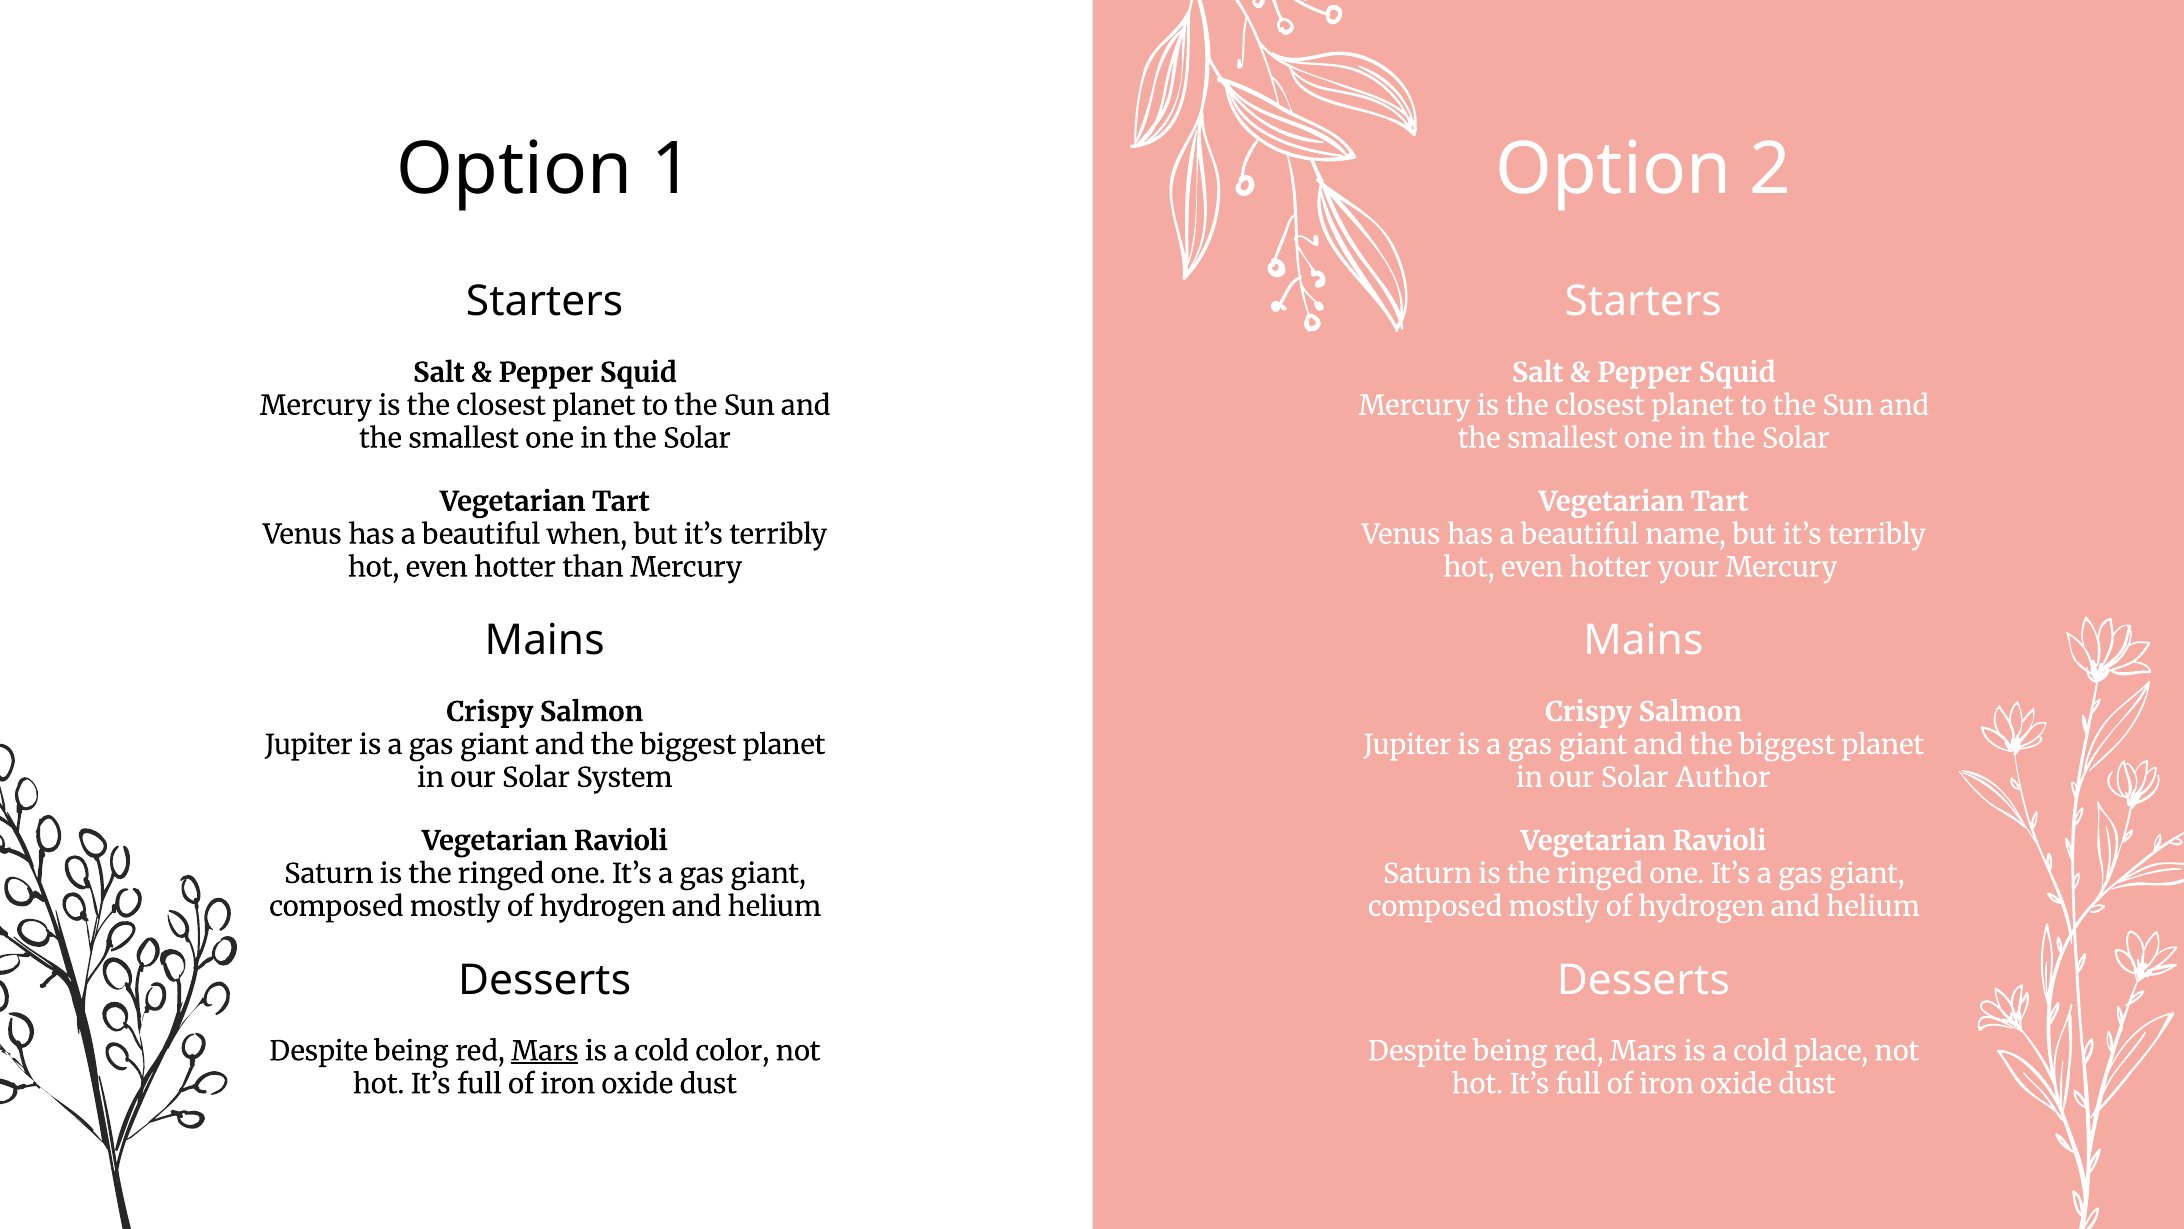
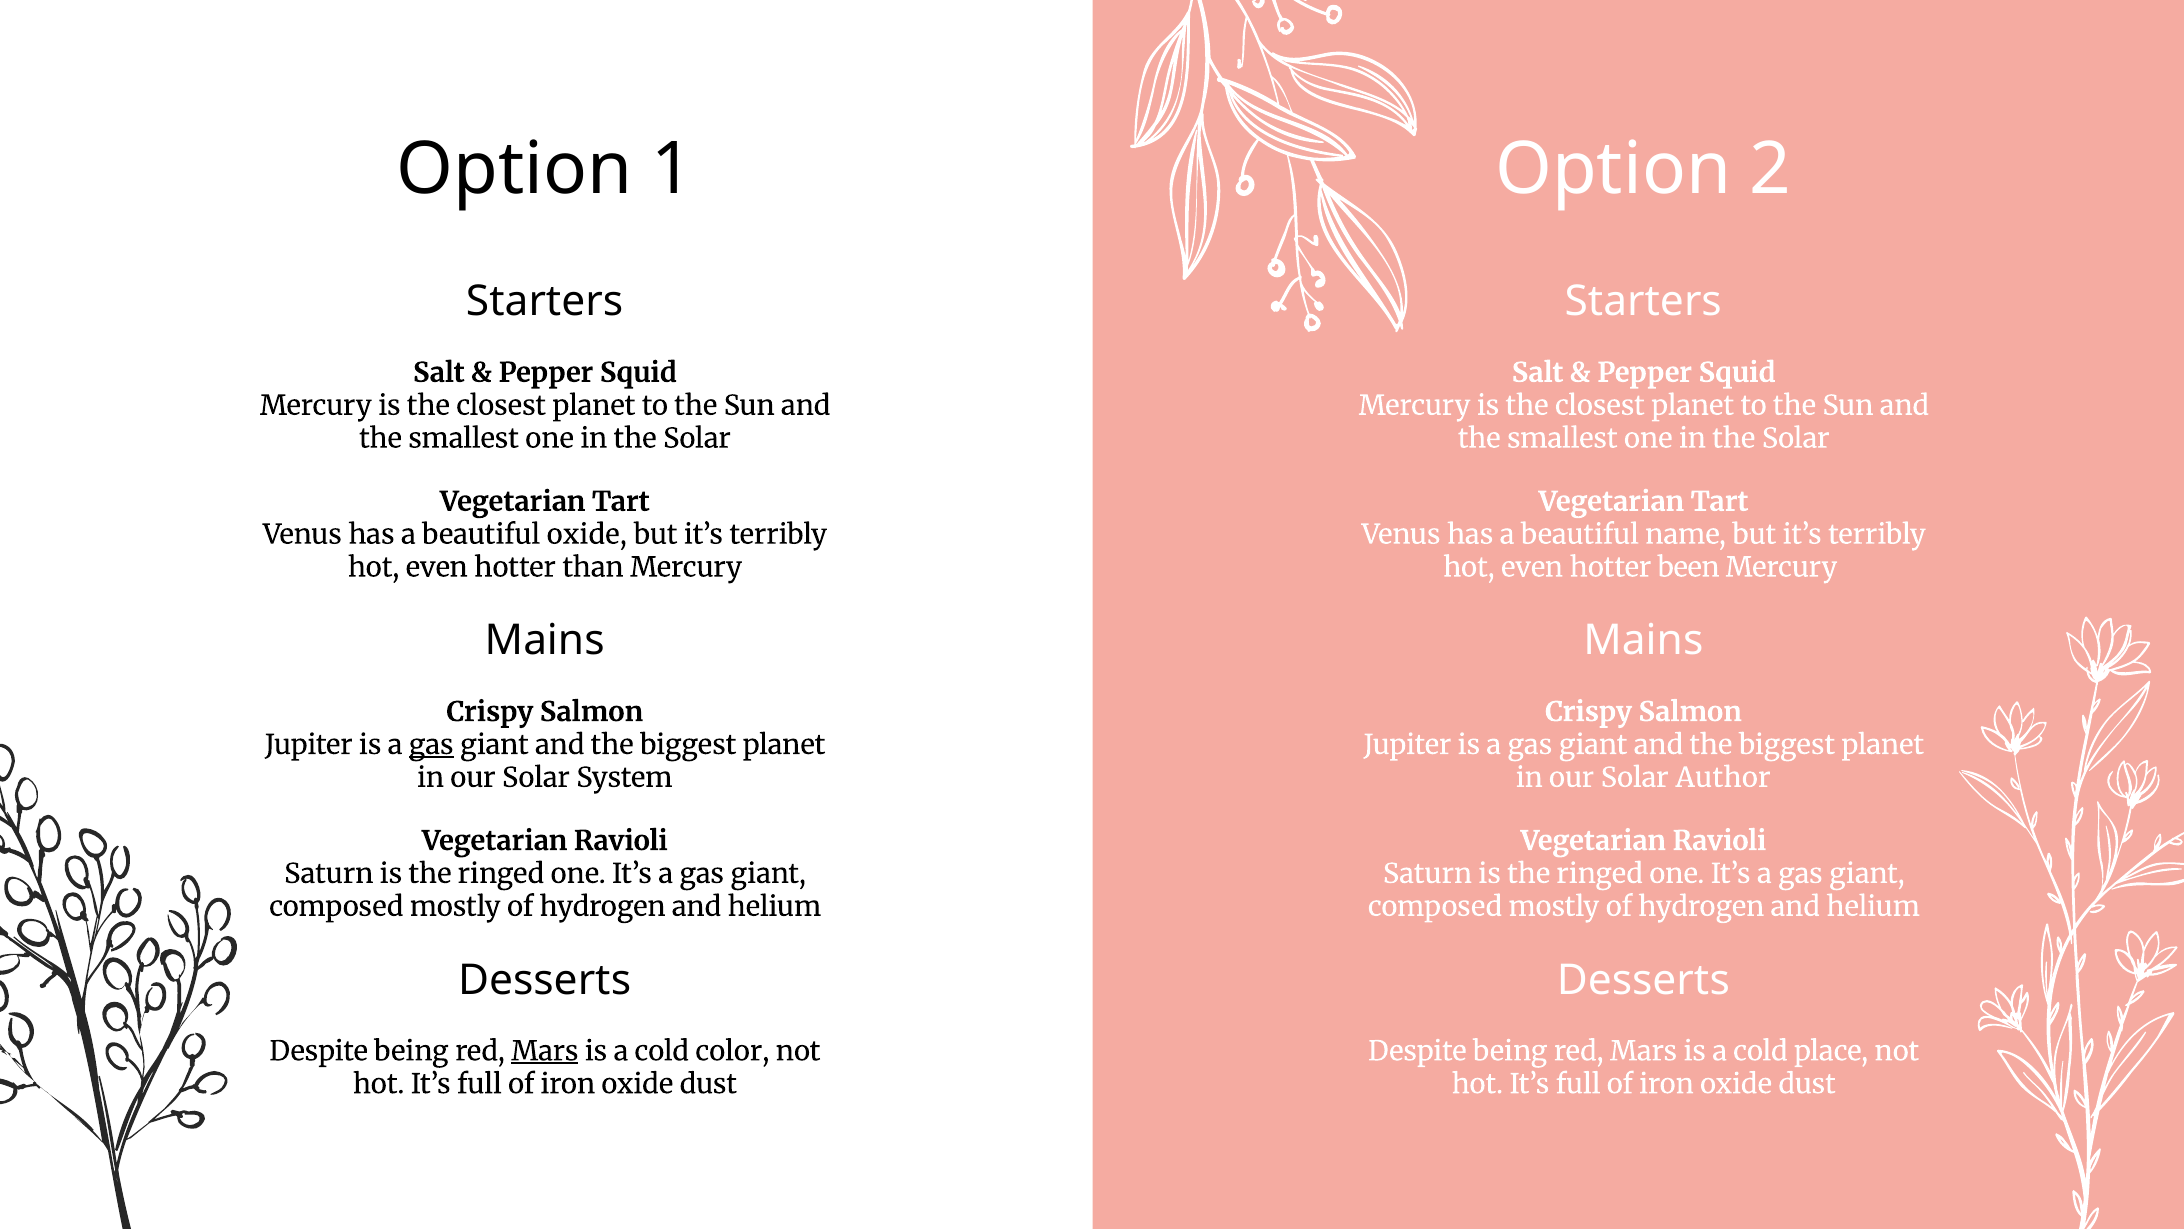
beautiful when: when -> oxide (587, 534)
your: your -> been (1689, 567)
gas underline: none -> present (431, 745)
